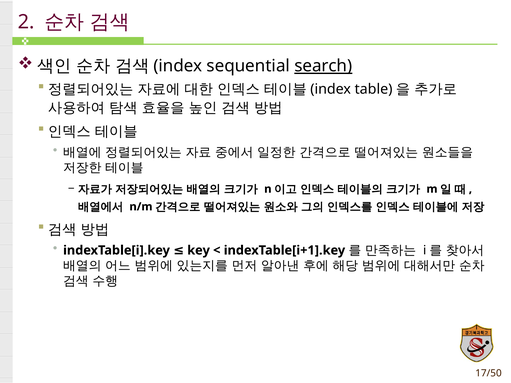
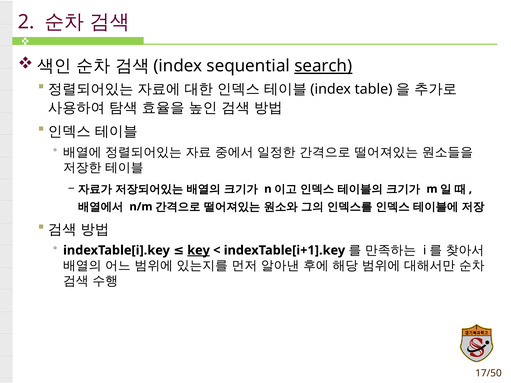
key underline: none -> present (199, 250)
